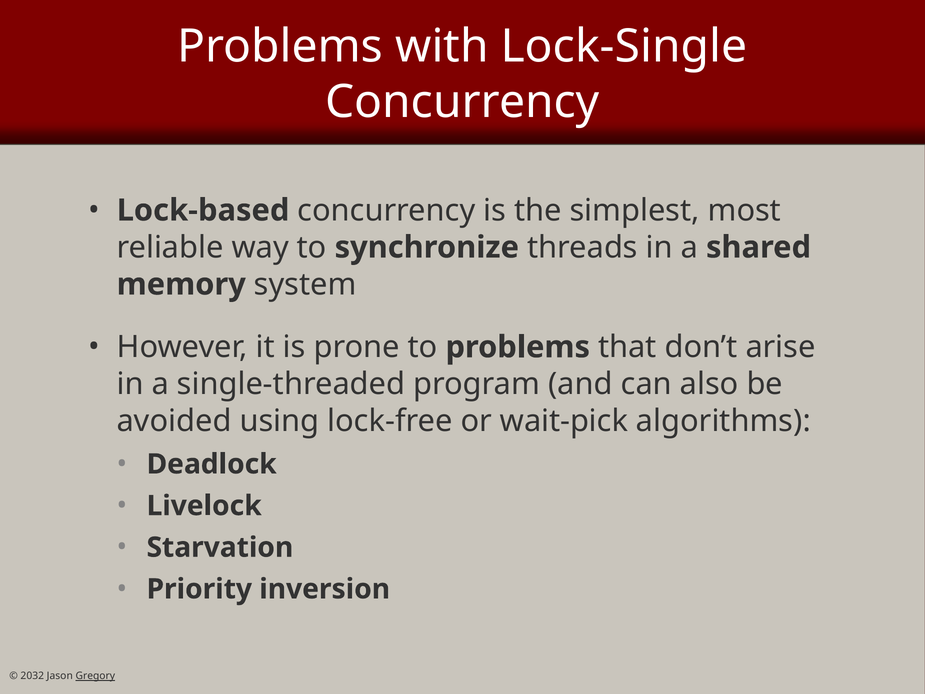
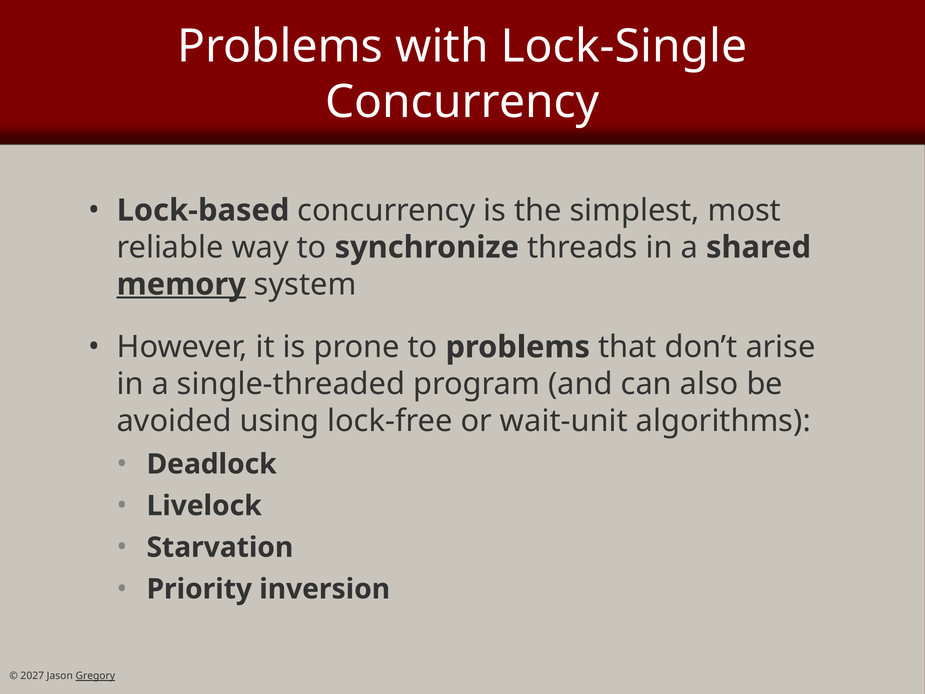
memory underline: none -> present (181, 284)
wait-pick: wait-pick -> wait-unit (564, 421)
2032: 2032 -> 2027 (32, 676)
